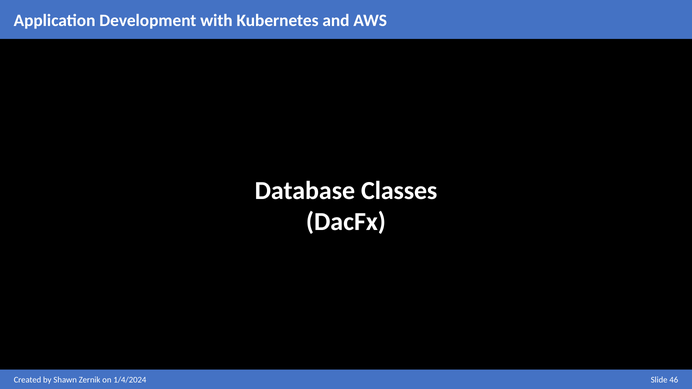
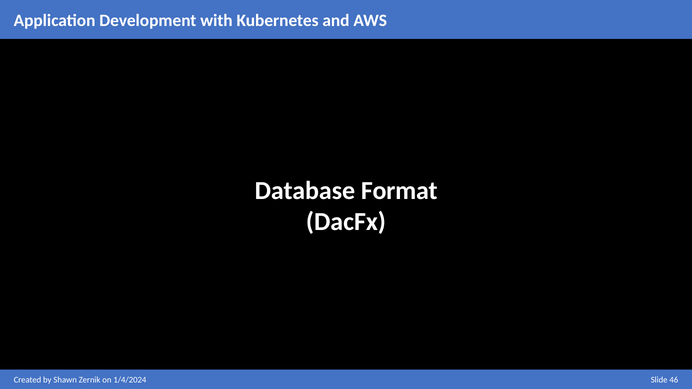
Classes: Classes -> Format (399, 191)
